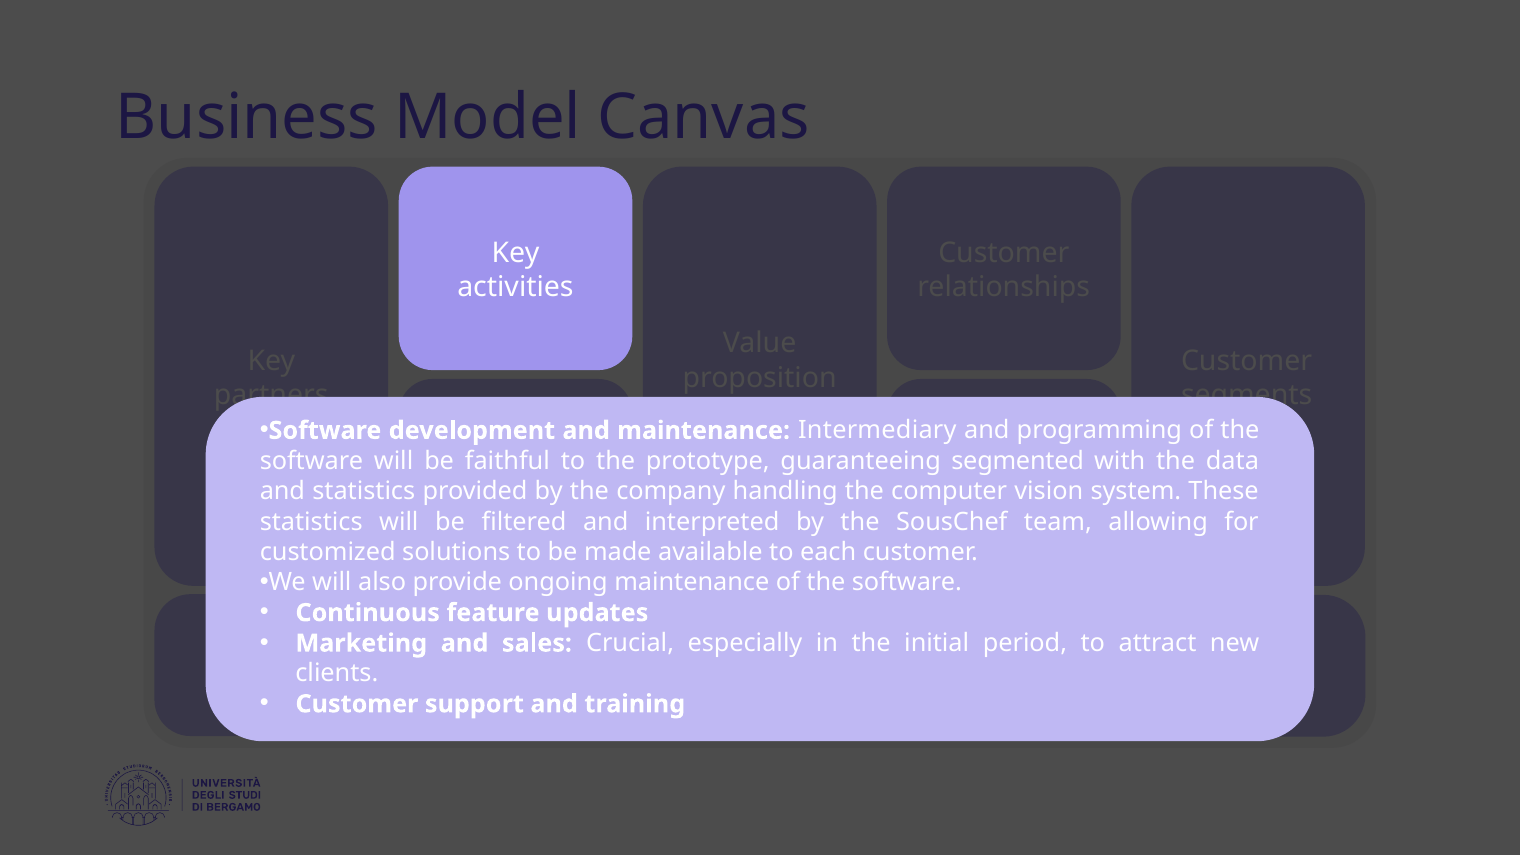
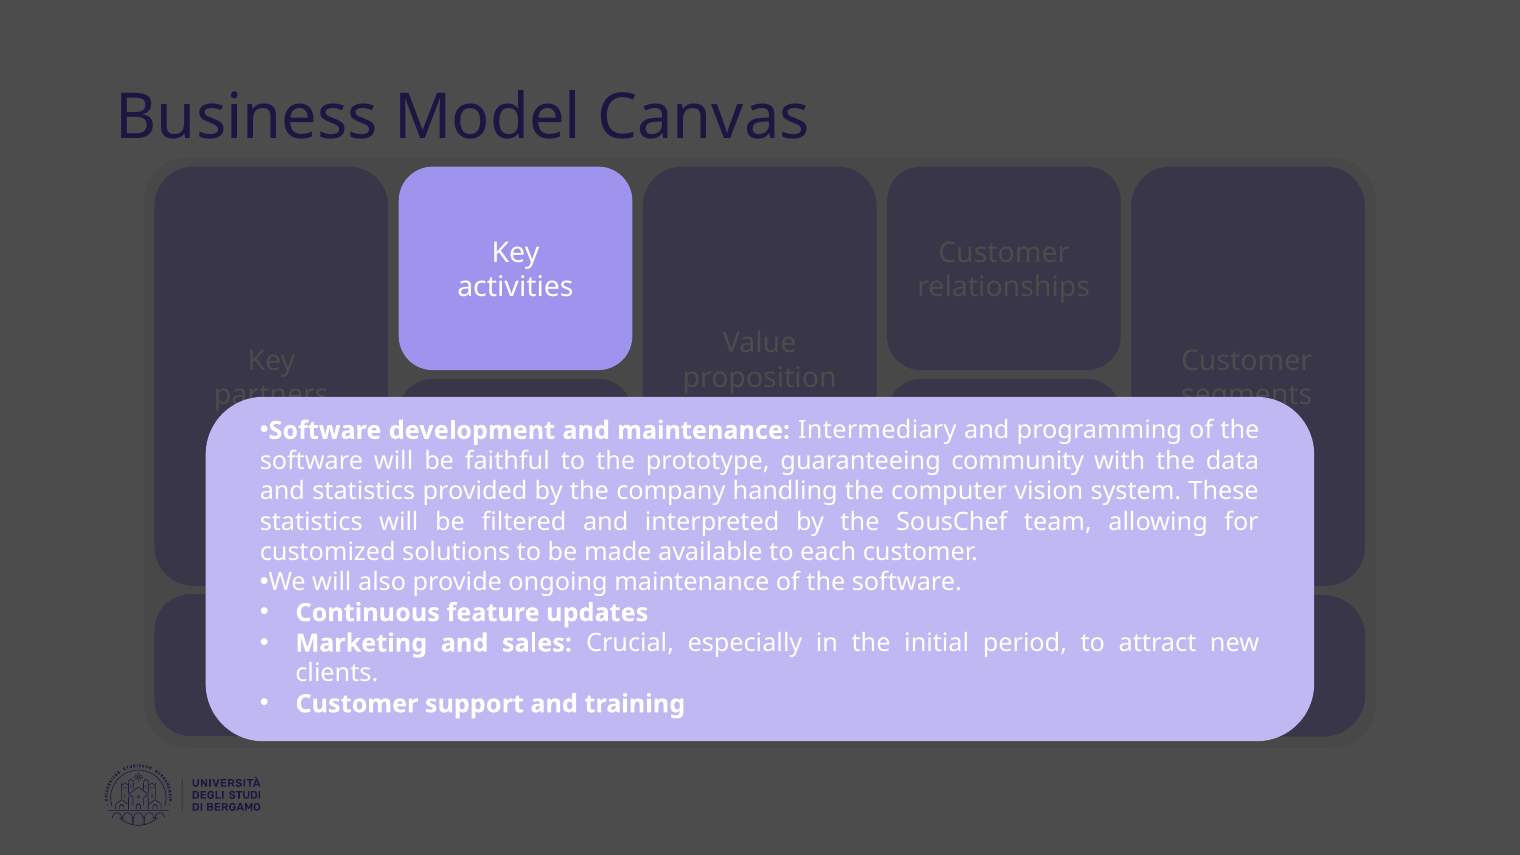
segmented: segmented -> community (1018, 461)
